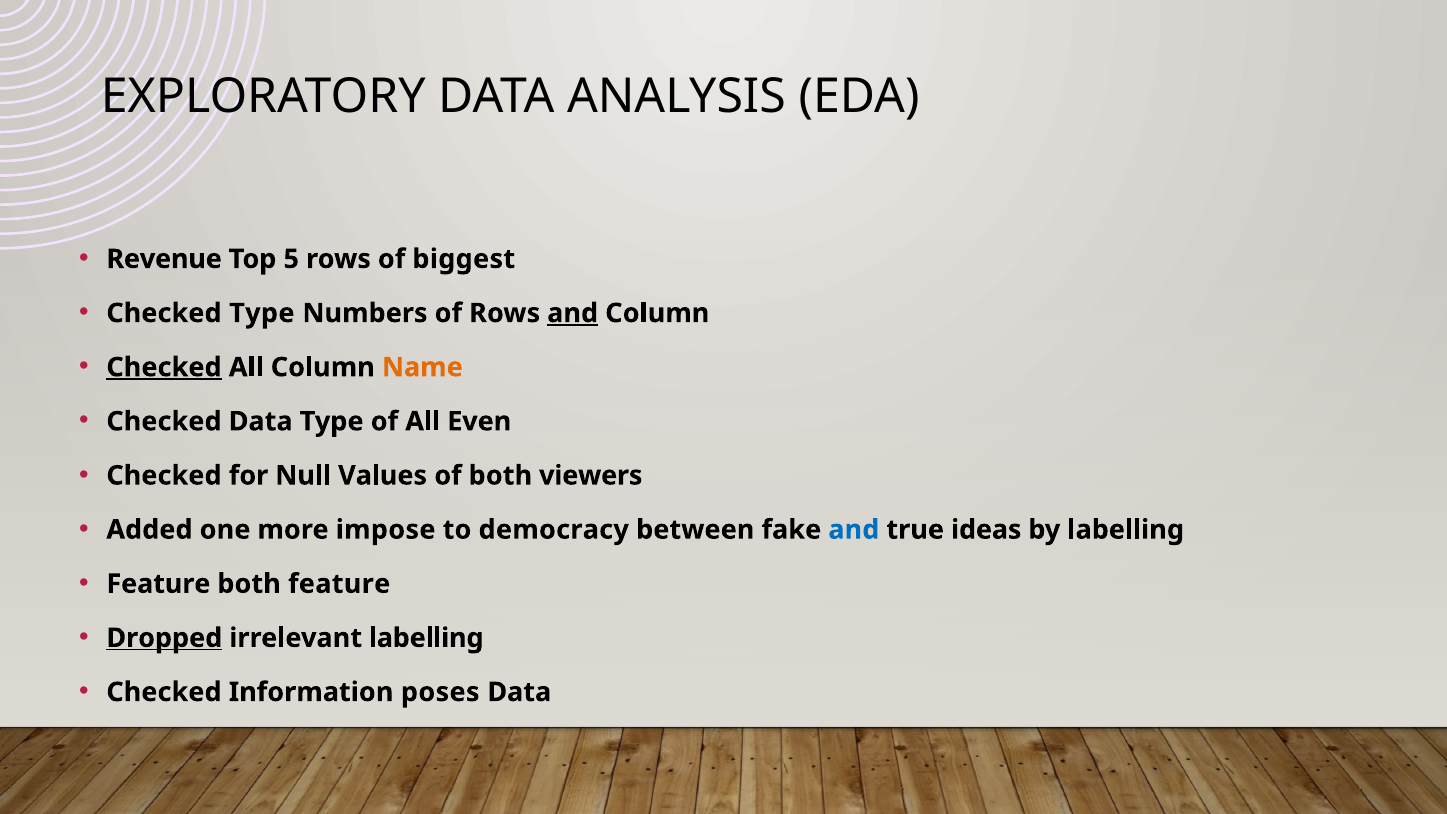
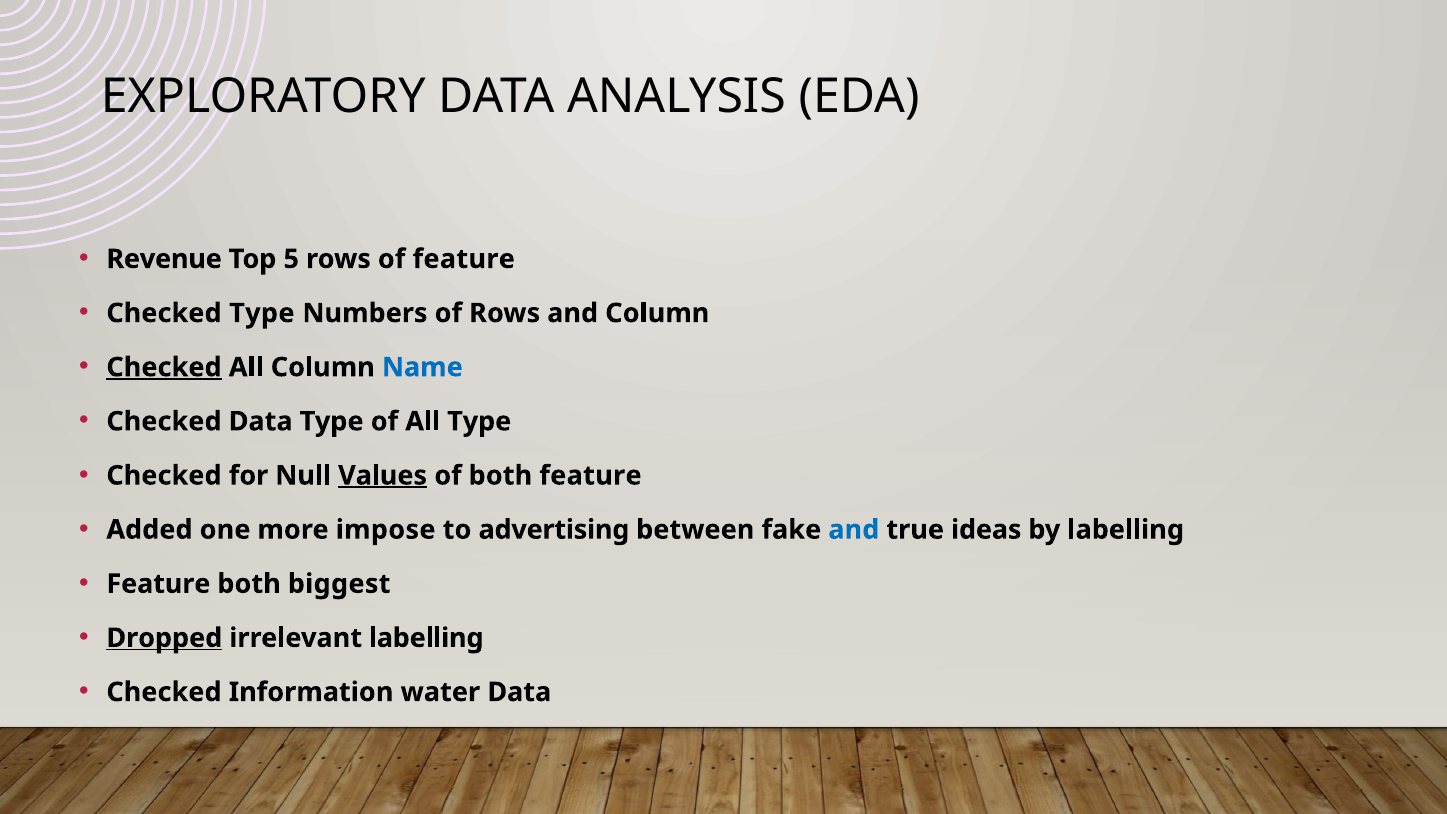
of biggest: biggest -> feature (464, 259)
and underline: present -> none (573, 313)
Name colour: orange -> blue (422, 367)
All Even: Even -> Type (479, 421)
Values underline: none -> present (383, 476)
both viewers: viewers -> feature (591, 476)
democracy: democracy -> advertising (554, 530)
both feature: feature -> biggest (339, 584)
poses: poses -> water (440, 692)
